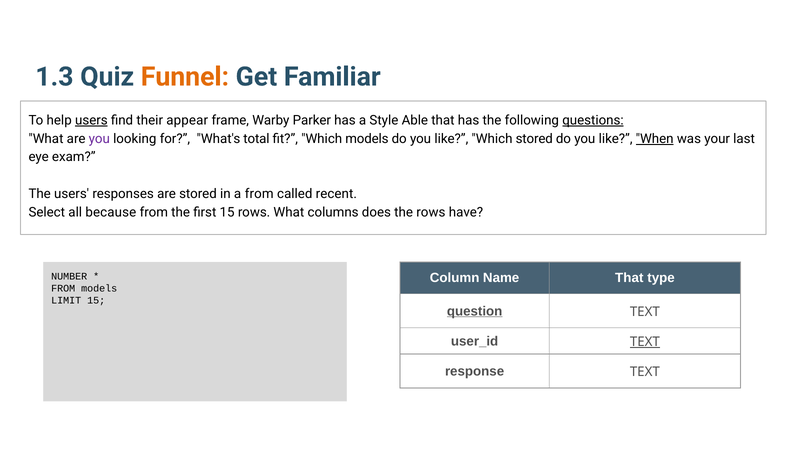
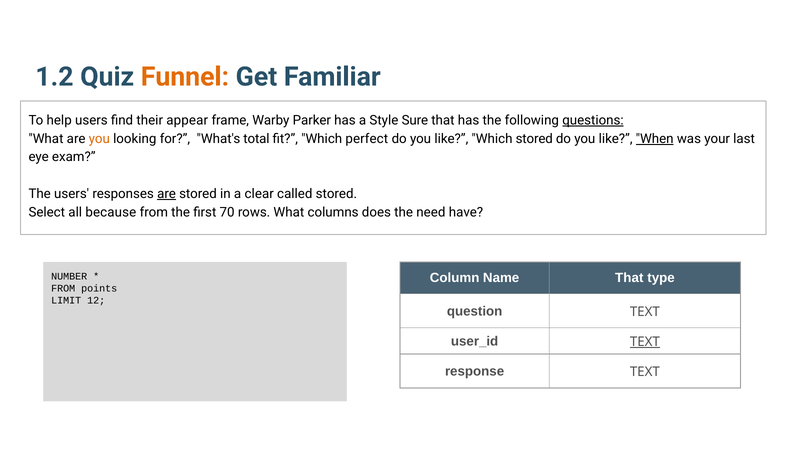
1.3: 1.3 -> 1.2 (54, 77)
users underline: present -> none (91, 120)
Able: Able -> Sure (415, 120)
you colour: purple -> orange (99, 139)
Which models: models -> perfect (367, 139)
are underline: none -> present (167, 194)
a from: from -> clear (259, 194)
called recent: recent -> stored (336, 194)
first 15: 15 -> 70 (227, 212)
the rows: rows -> need (431, 212)
FROM models: models -> points (99, 289)
LIMIT 15: 15 -> 12 (96, 301)
question underline: present -> none (475, 311)
